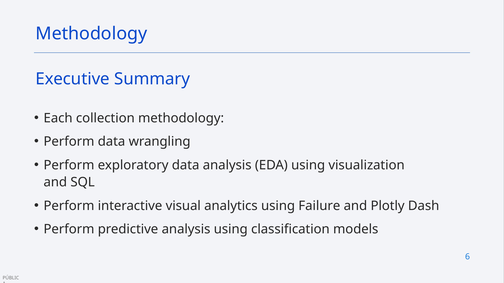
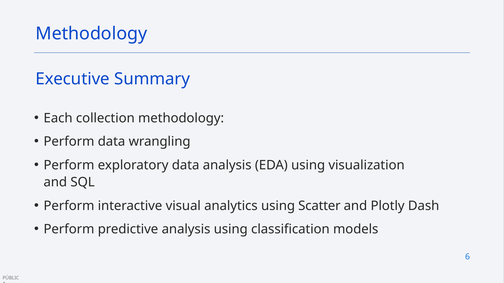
Failure: Failure -> Scatter (319, 206)
